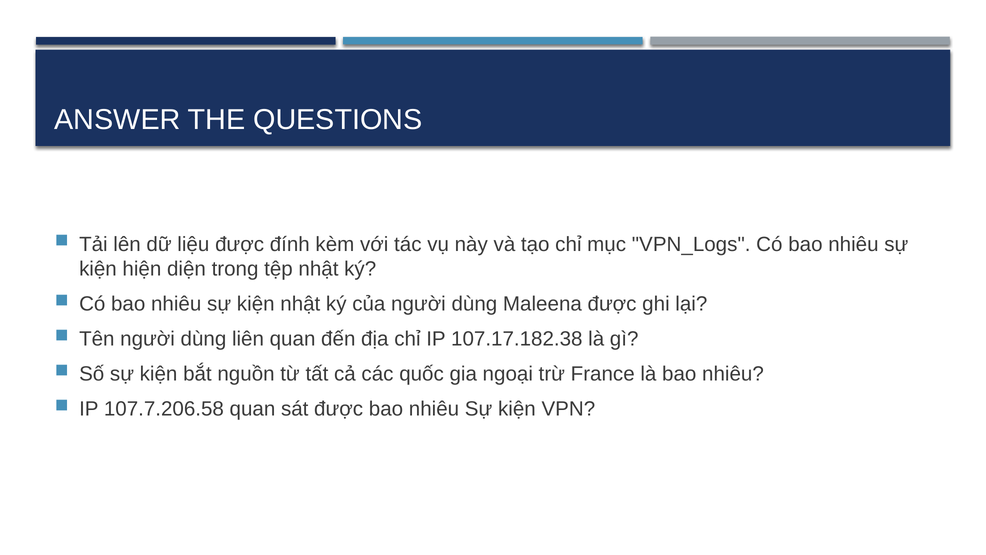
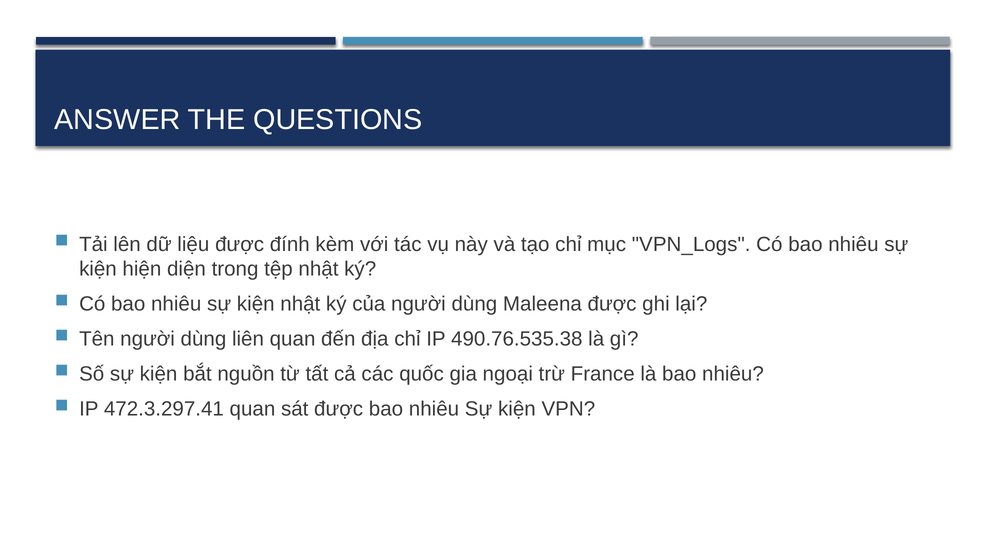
107.17.182.38: 107.17.182.38 -> 490.76.535.38 (517, 339)
107.7.206.58: 107.7.206.58 -> 472.3.297.41 (164, 409)
